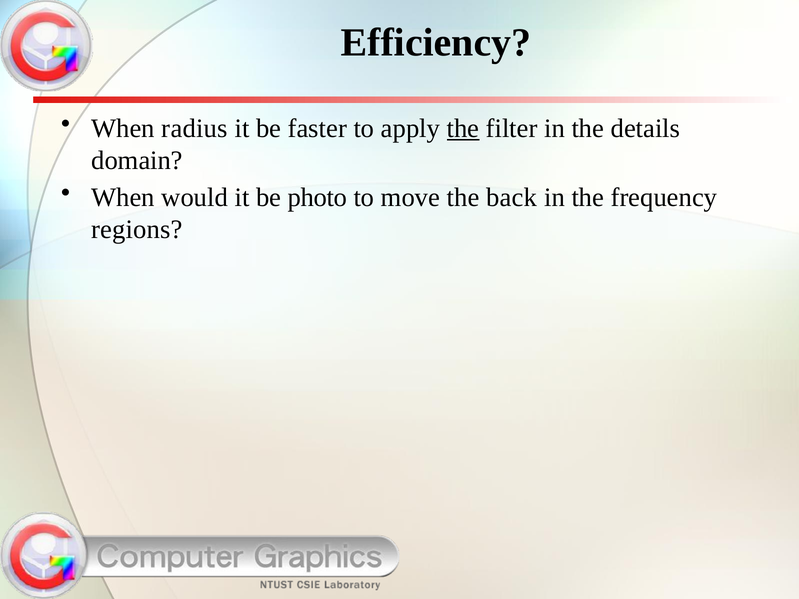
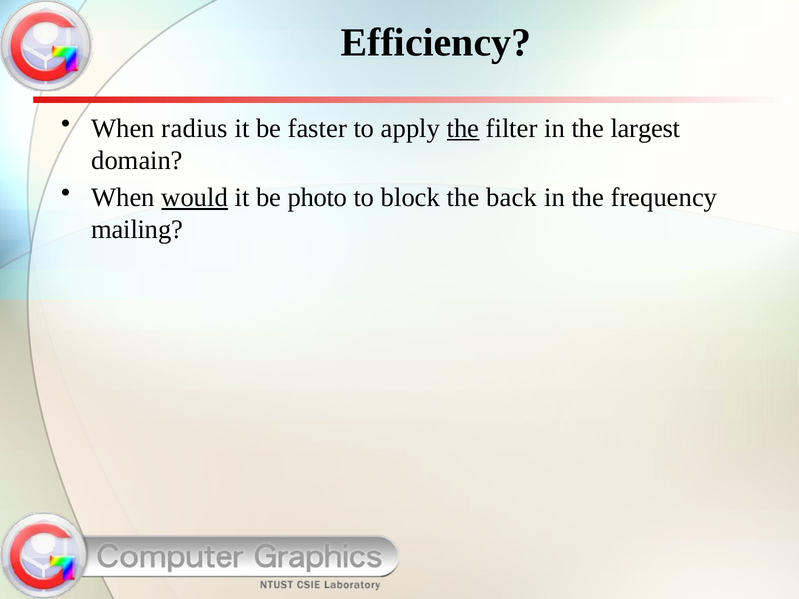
details: details -> largest (646, 128)
would underline: none -> present (195, 198)
move: move -> block (411, 198)
regions: regions -> mailing (137, 230)
